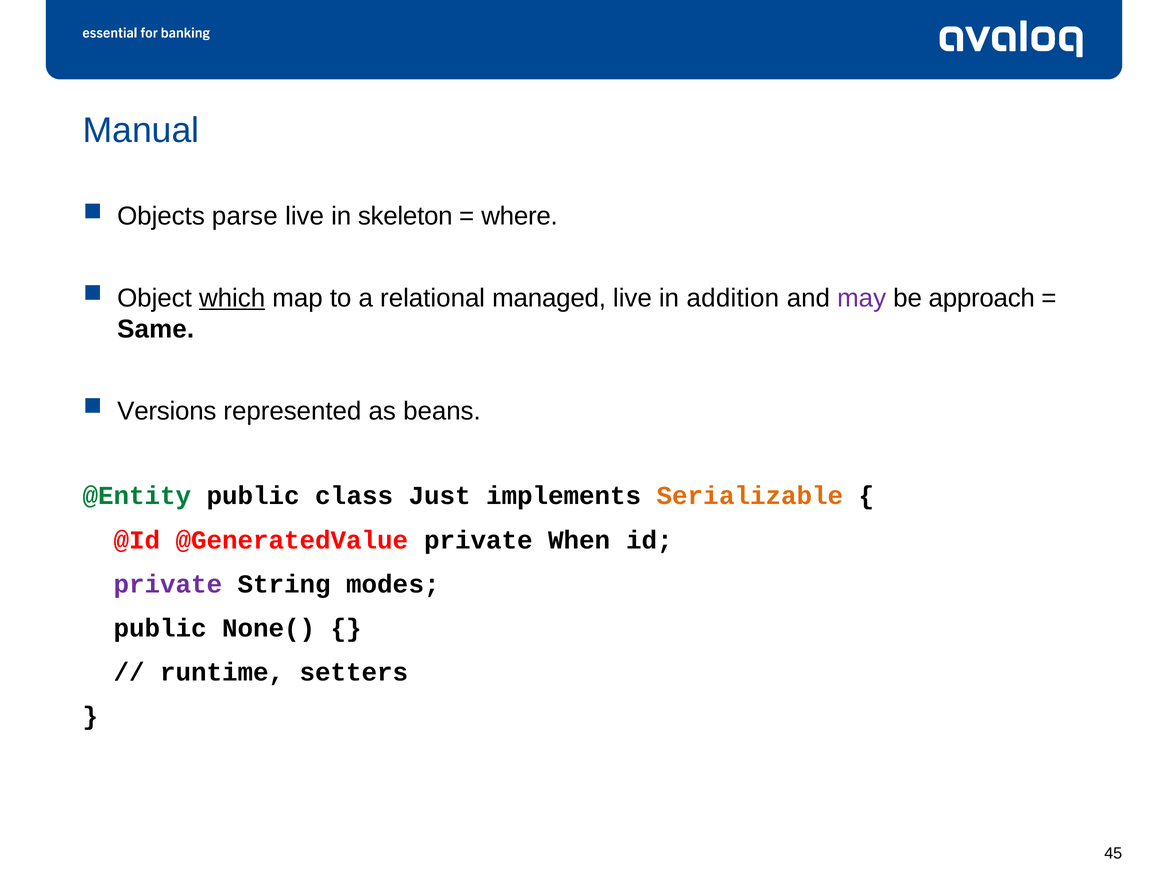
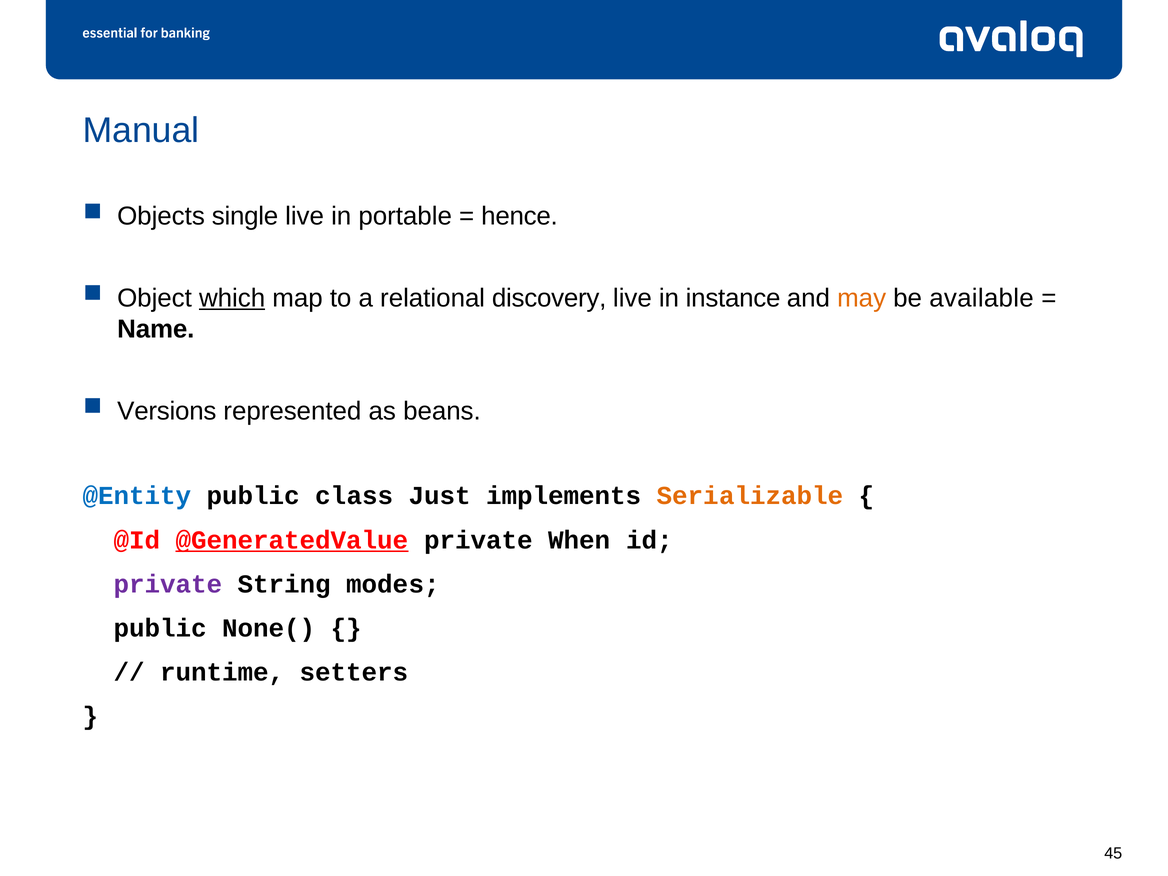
parse: parse -> single (245, 216)
skeleton: skeleton -> portable (405, 216)
where: where -> hence (520, 216)
managed: managed -> discovery (549, 298)
addition: addition -> instance (733, 298)
may colour: purple -> orange (862, 298)
approach: approach -> available (981, 298)
Same: Same -> Name (156, 329)
@Entity colour: green -> blue (137, 496)
@GeneratedValue underline: none -> present (292, 540)
